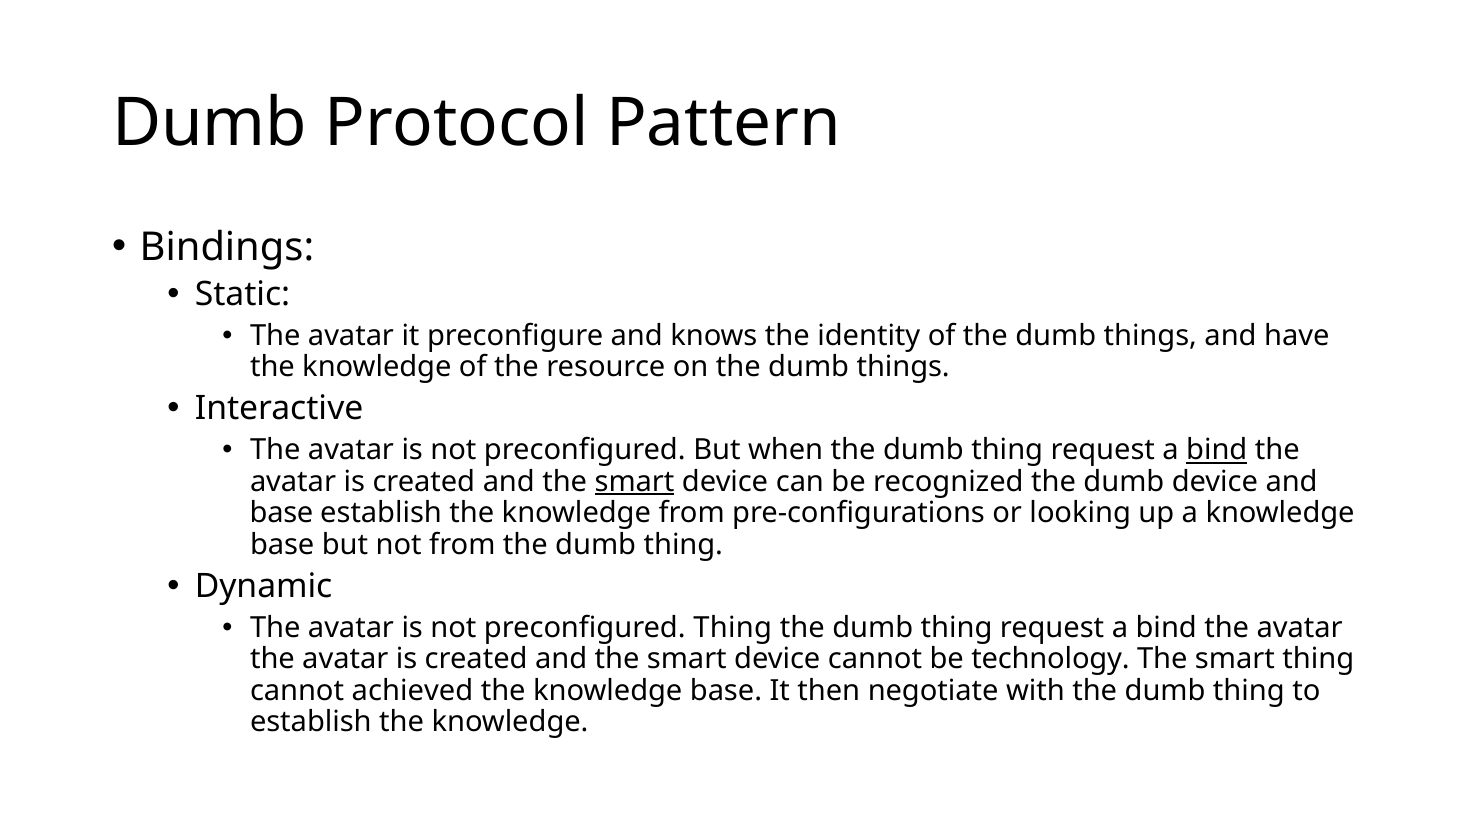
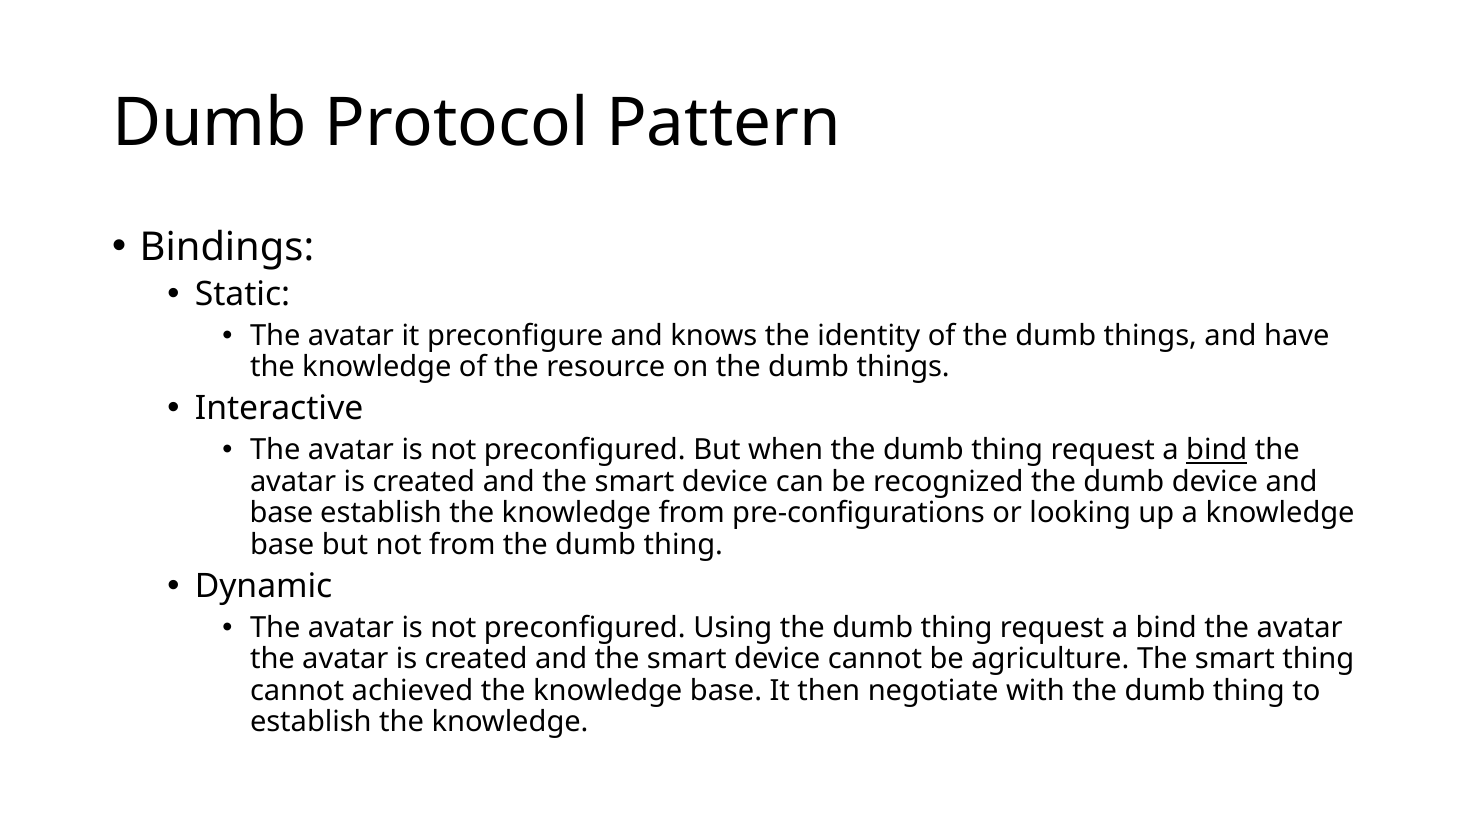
smart underline: present -> none (635, 482)
preconfigured Thing: Thing -> Using (733, 628)
technology: technology -> agriculture (1050, 660)
